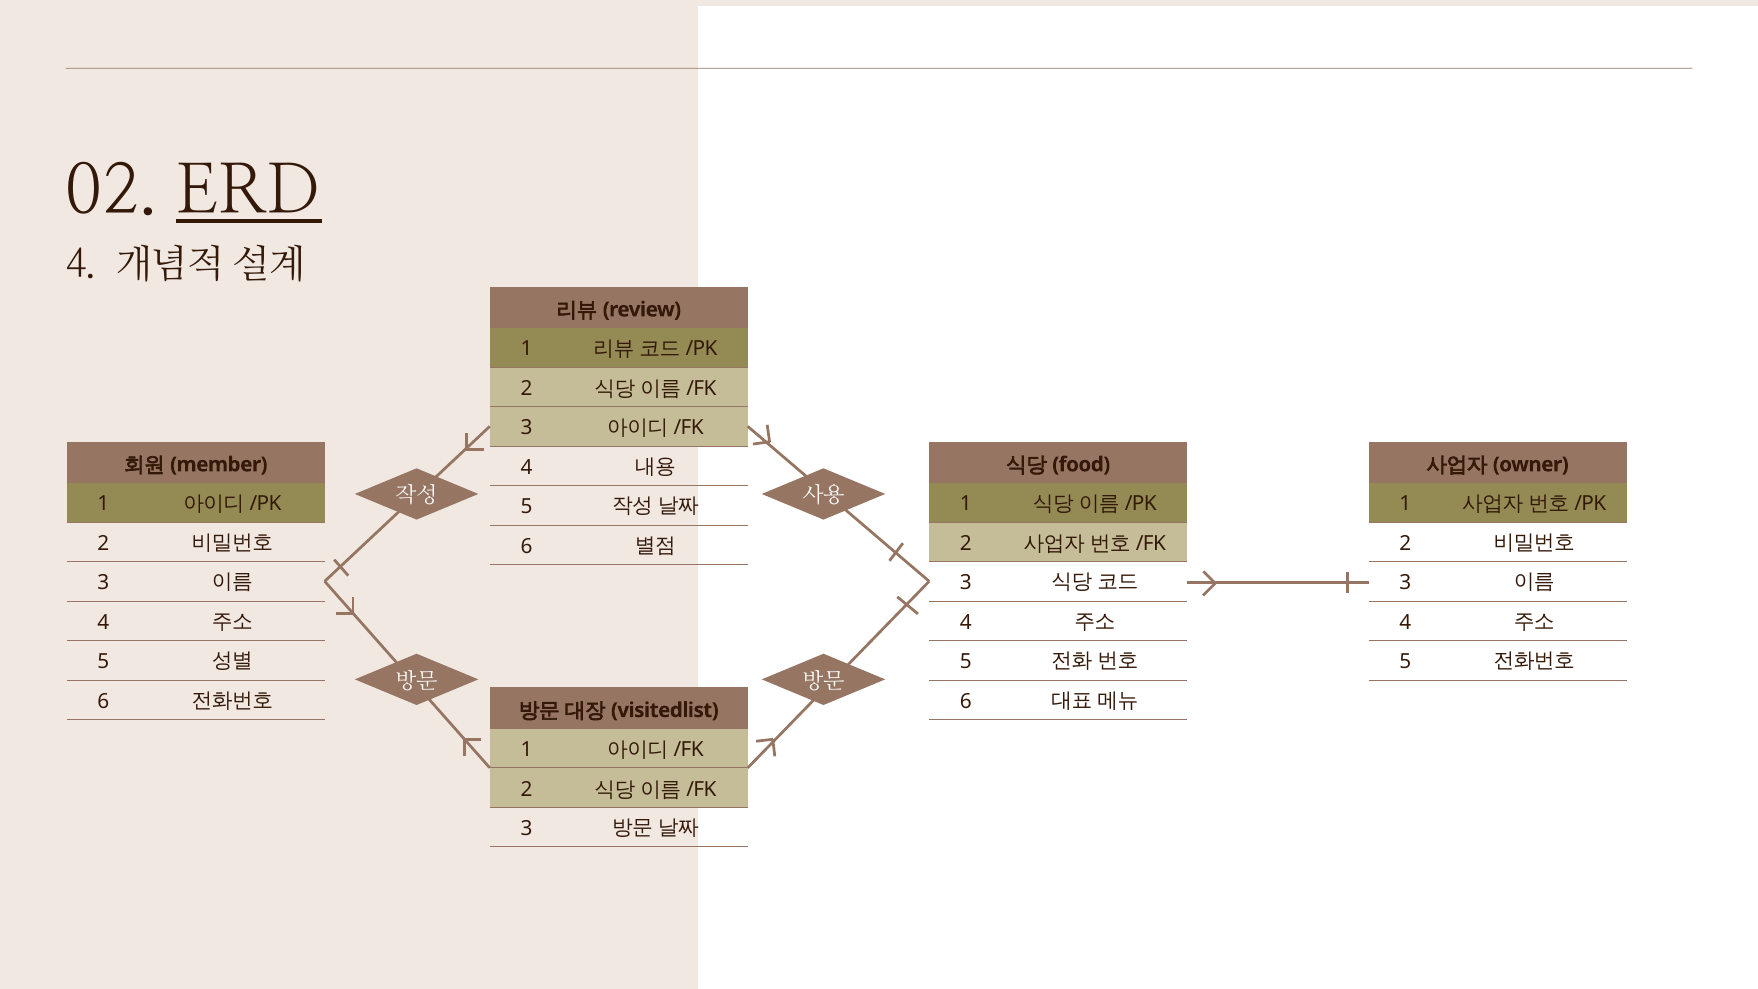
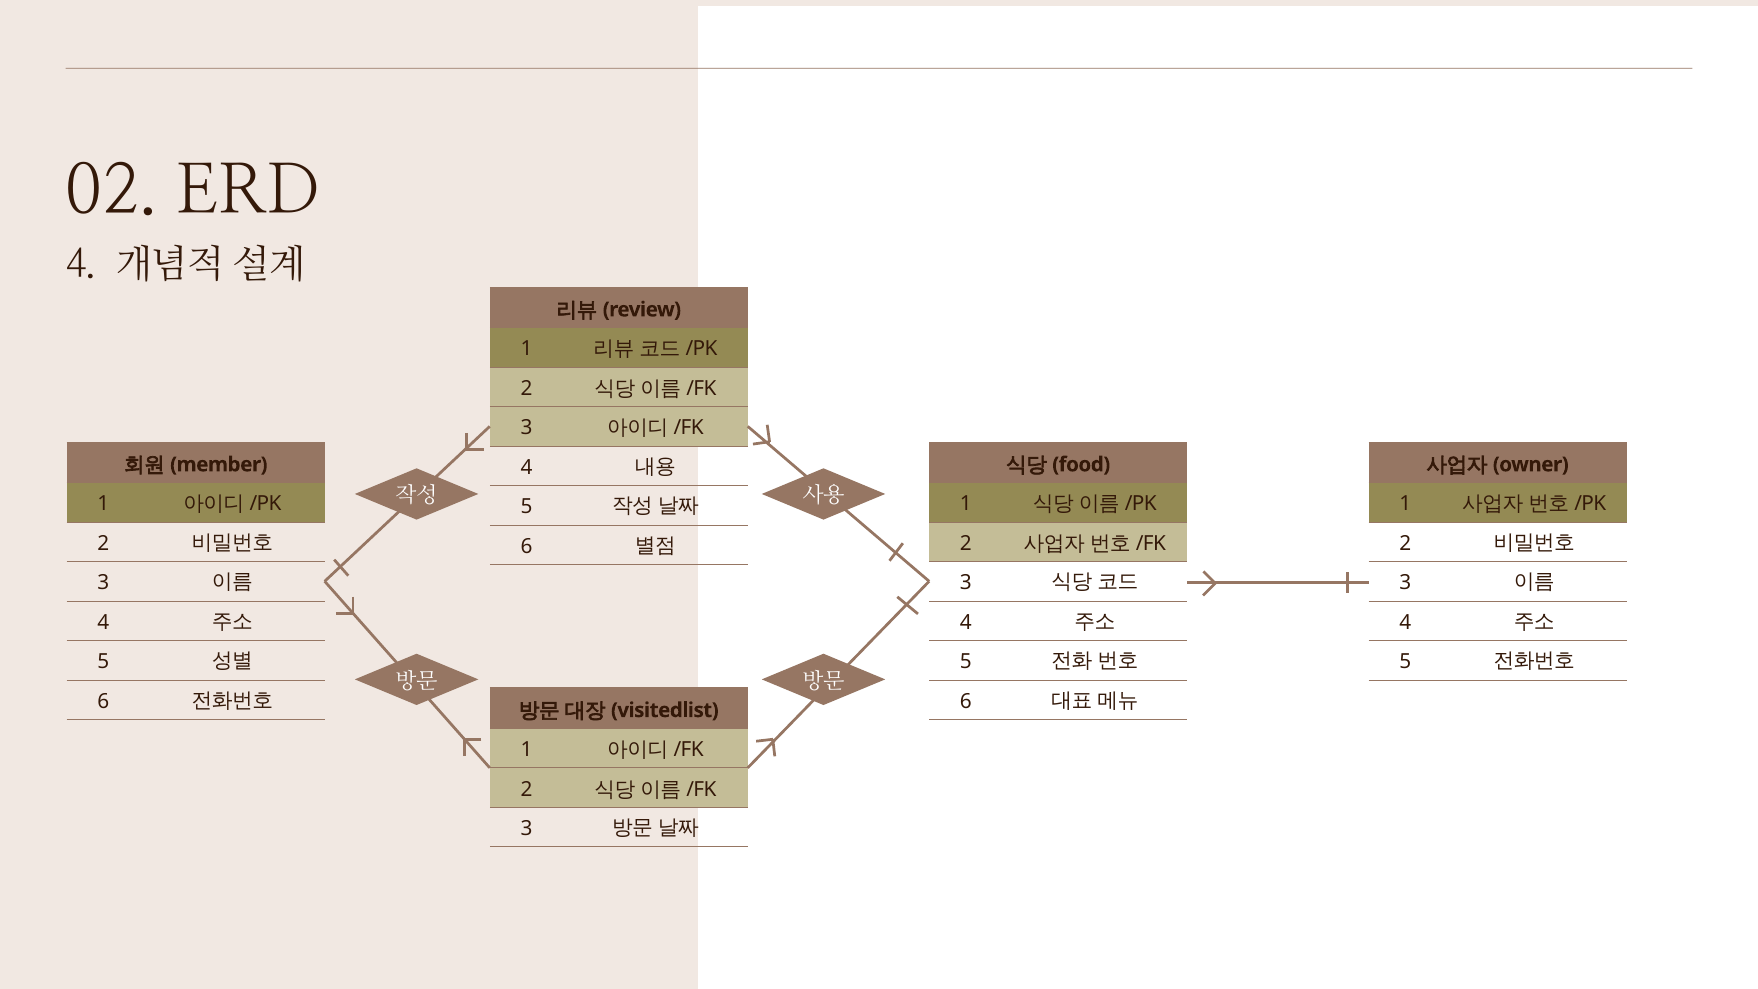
ERD underline: present -> none (249, 191)
